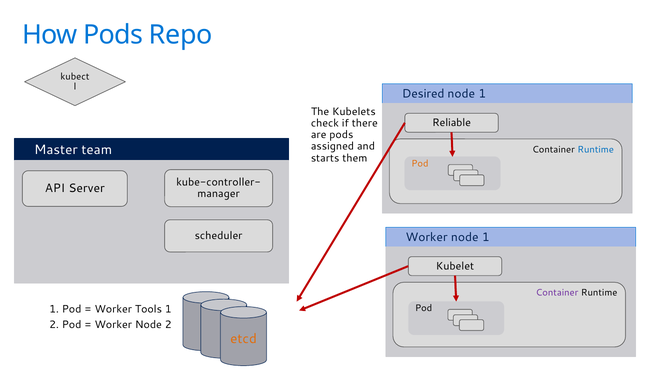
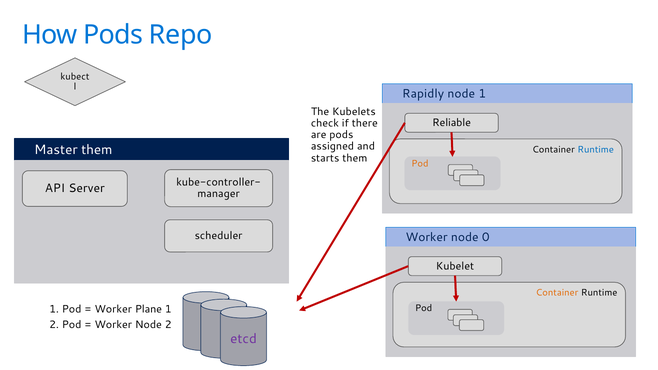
Desired: Desired -> Rapidly (423, 94)
Master team: team -> them (97, 150)
Worker node 1: 1 -> 0 (486, 237)
Container colour: purple -> orange (557, 293)
Tools: Tools -> Plane (148, 309)
etcd colour: orange -> purple (243, 339)
